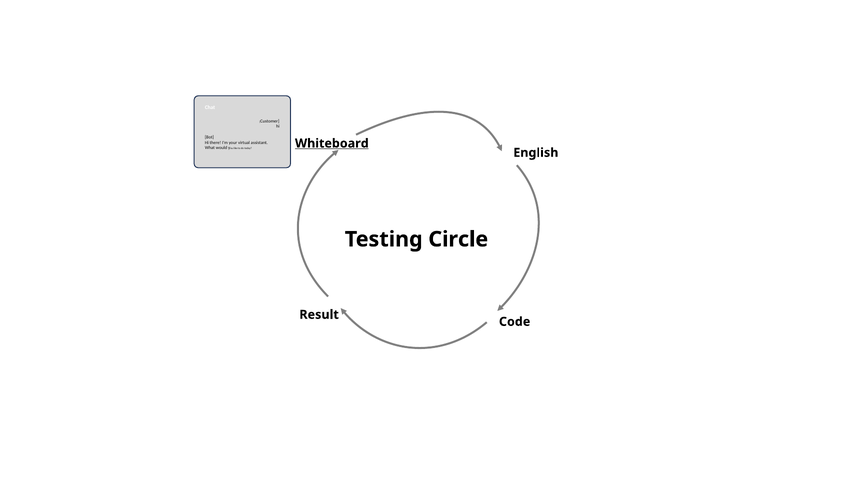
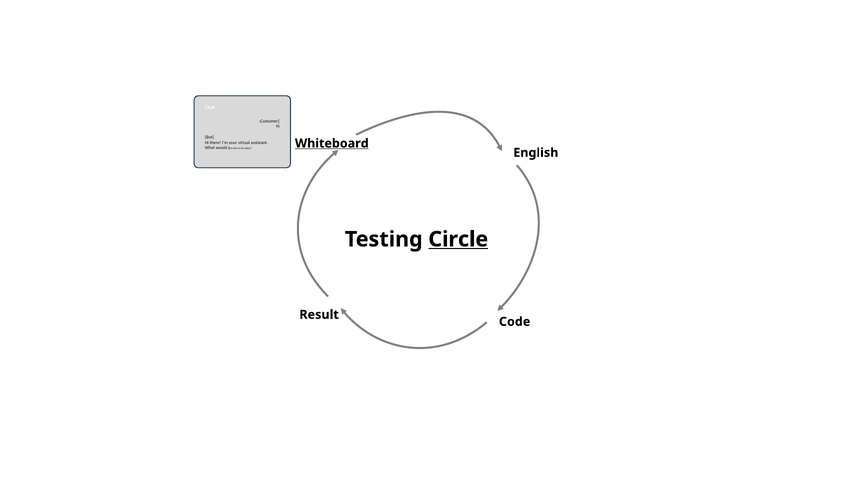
Circle underline: none -> present (458, 239)
